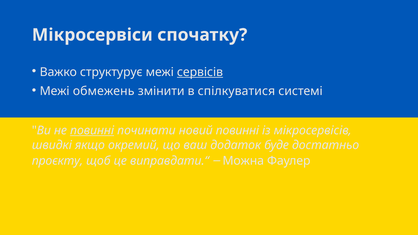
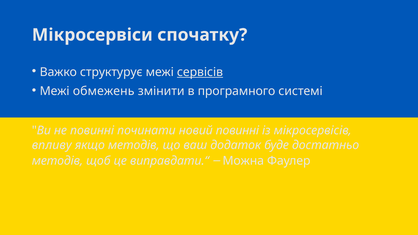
спілкуватися: спілкуватися -> програмного (236, 91)
повинні underline: present -> none (92, 130)
швидкі: швидкі -> впливу (52, 145)
якщо окремий: окремий -> методів (134, 145)
проєкту: проєкту -> методів (57, 161)
